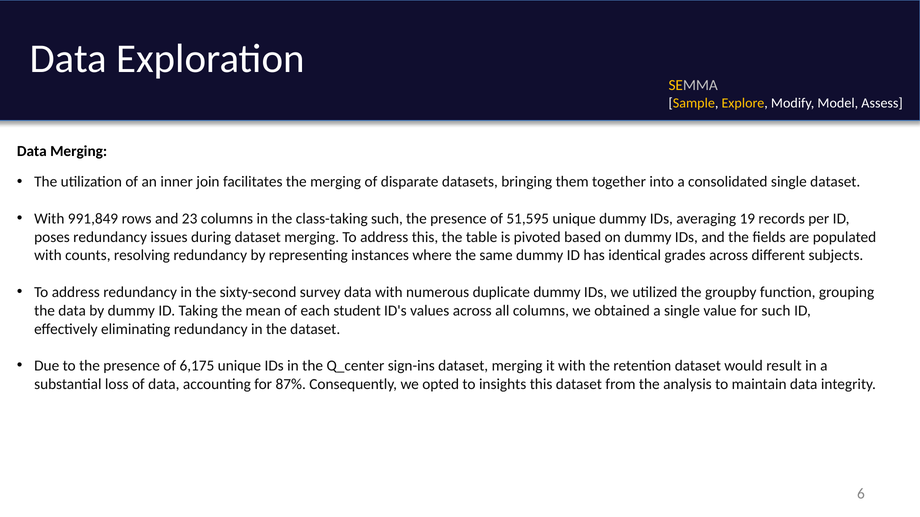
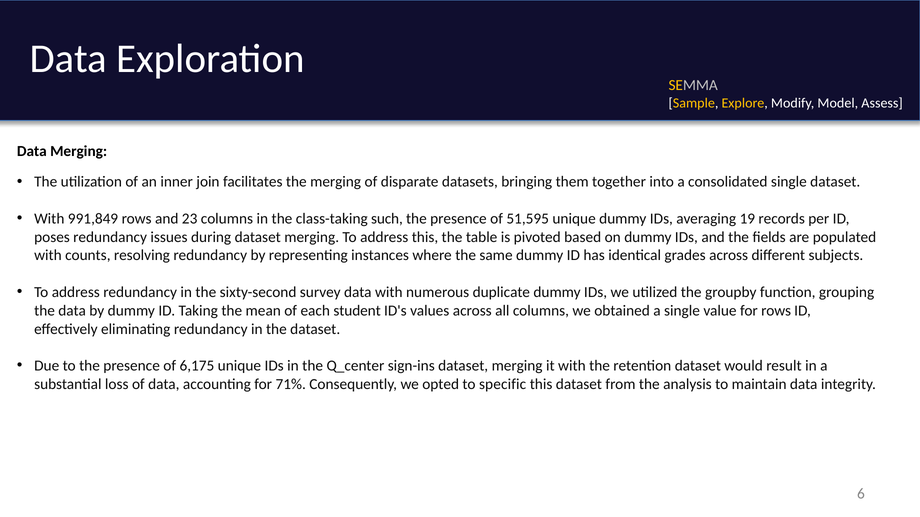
for such: such -> rows (776, 311)
87%: 87% -> 71% (291, 384)
insights: insights -> specific (503, 384)
